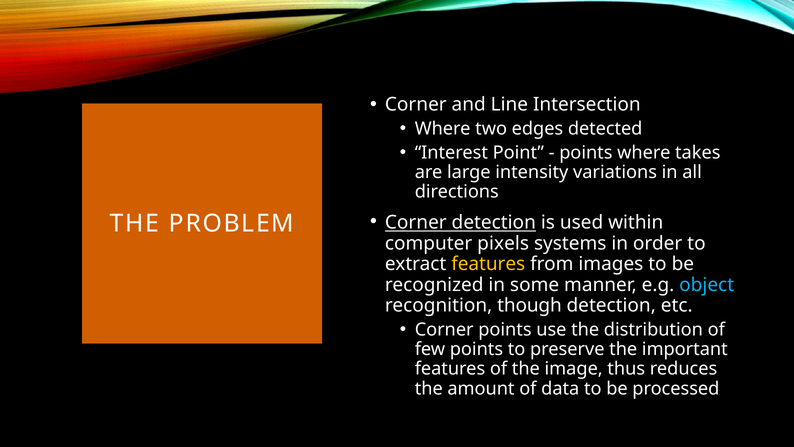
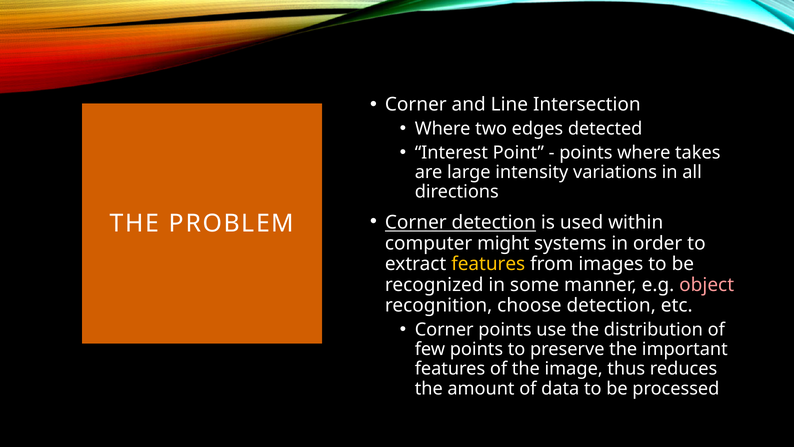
pixels: pixels -> might (503, 243)
object colour: light blue -> pink (707, 285)
though: though -> choose (529, 305)
